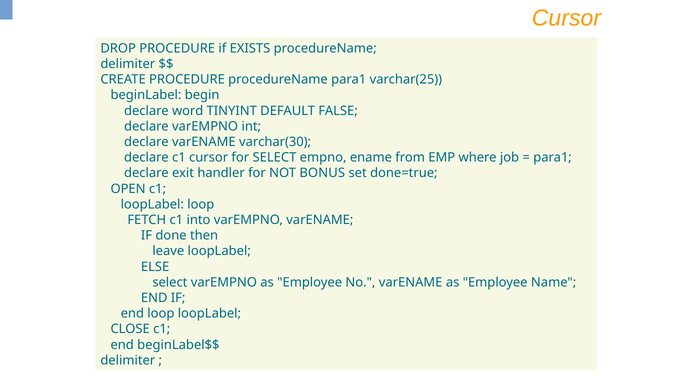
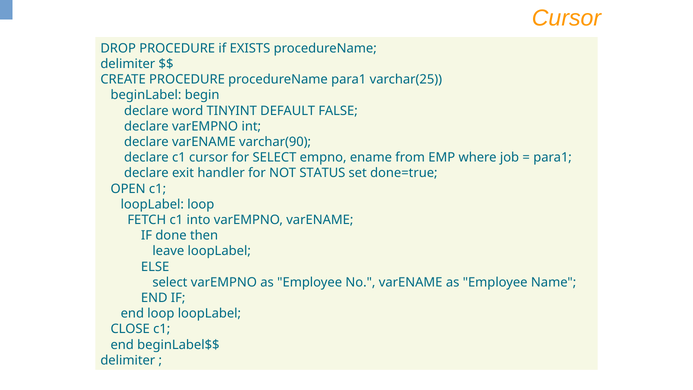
varchar(30: varchar(30 -> varchar(90 (275, 142)
BONUS: BONUS -> STATUS (322, 173)
